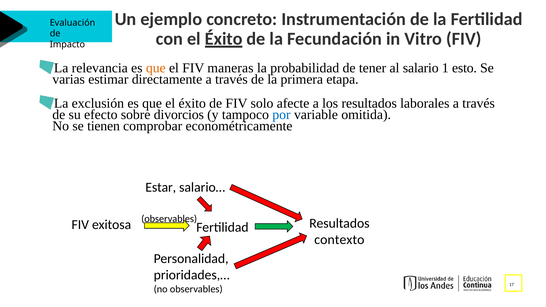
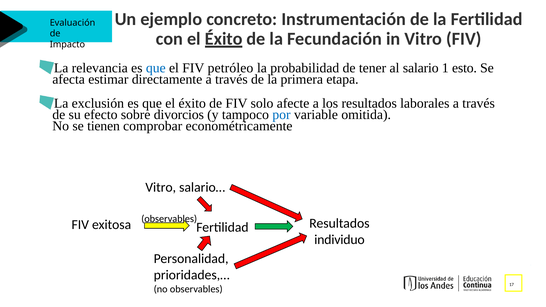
que colour: orange -> blue (156, 68)
maneras: maneras -> petróleo (230, 68)
varias: varias -> afecta (69, 80)
Estar: Estar -> Vitro (161, 187)
contexto: contexto -> individuo (339, 240)
